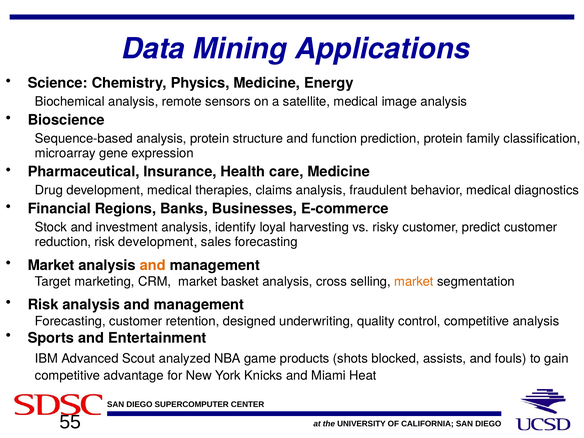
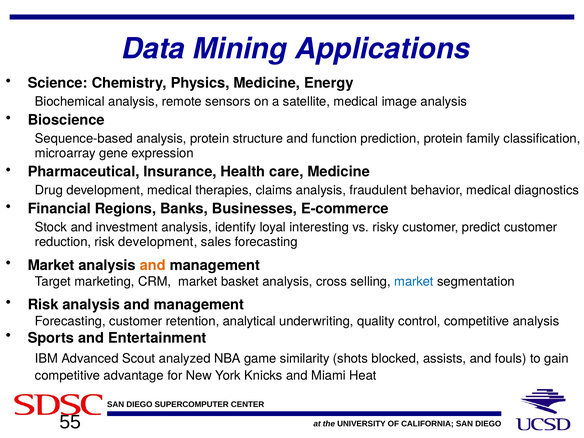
harvesting: harvesting -> interesting (319, 227)
market colour: orange -> blue (414, 282)
designed: designed -> analytical (249, 321)
products: products -> similarity (305, 358)
